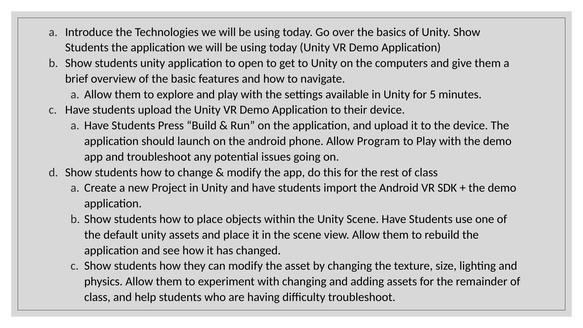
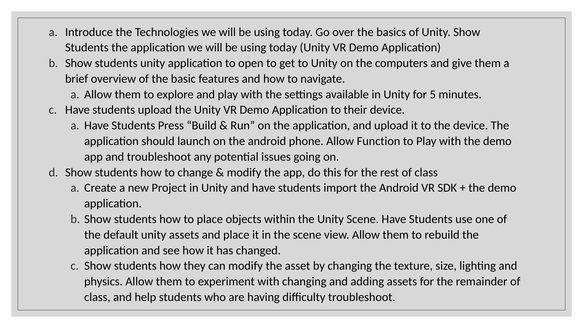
Program: Program -> Function (379, 141)
